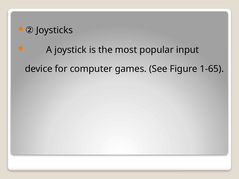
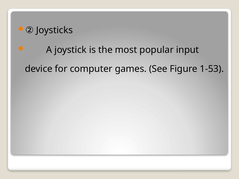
1-65: 1-65 -> 1-53 (212, 69)
